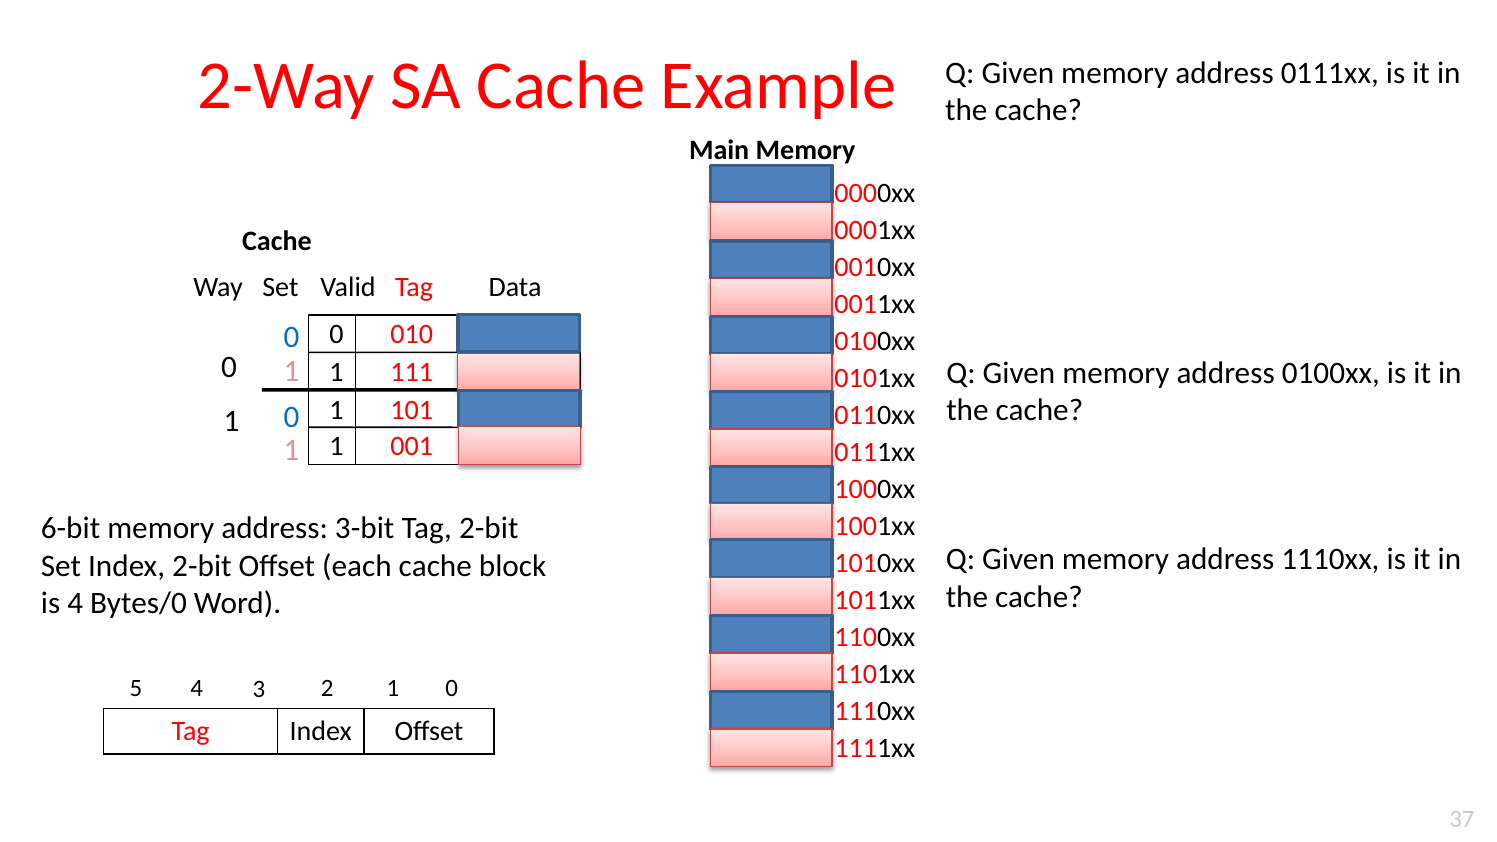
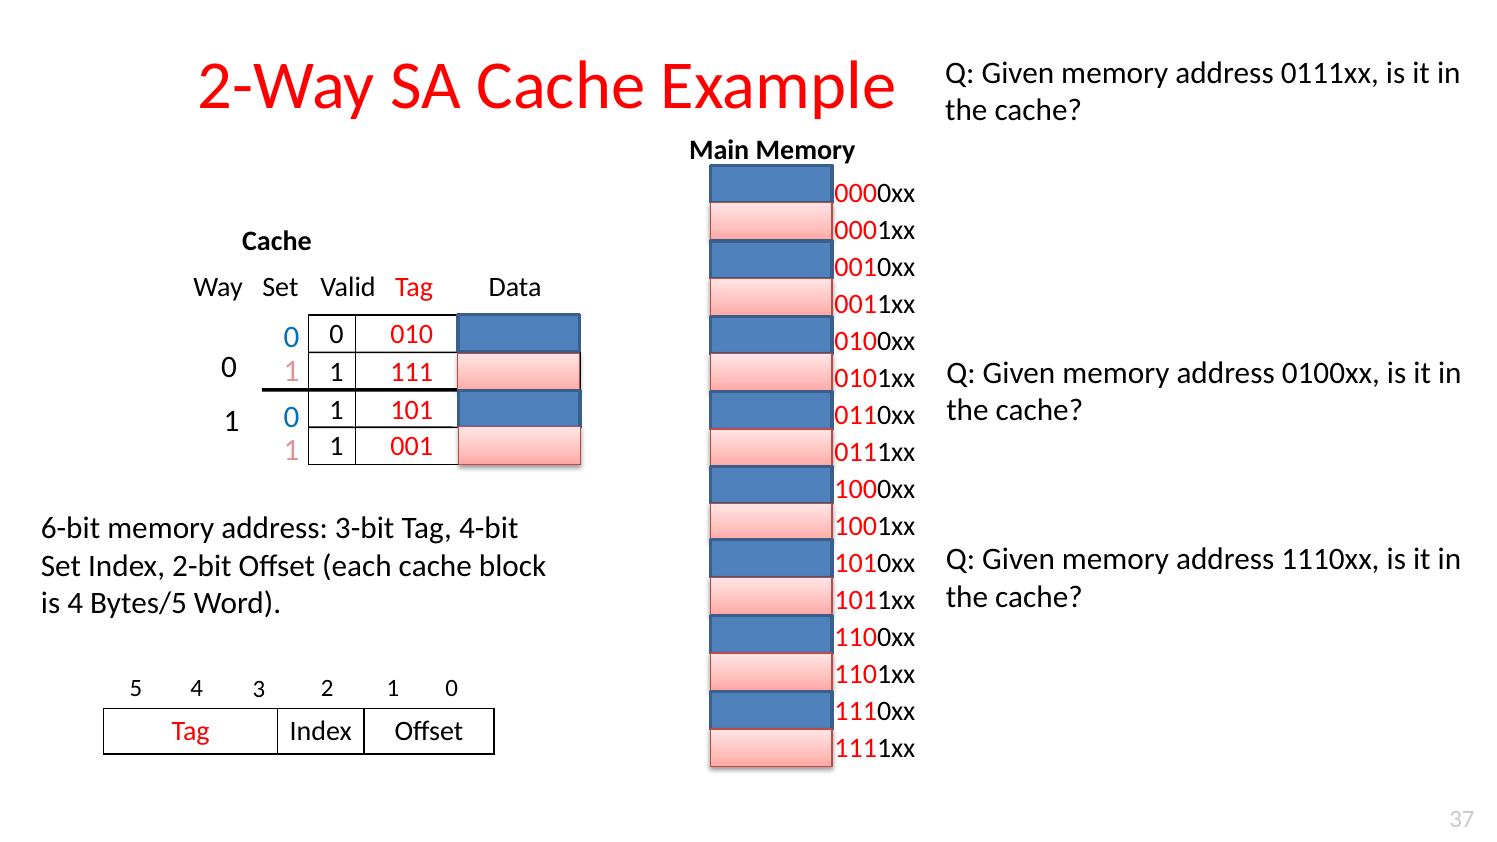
Tag 2-bit: 2-bit -> 4-bit (489, 529)
Bytes/0: Bytes/0 -> Bytes/5 (139, 604)
